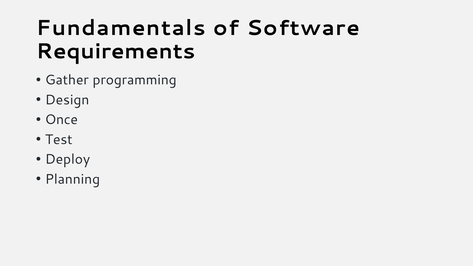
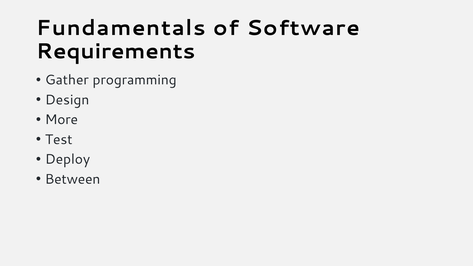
Once: Once -> More (61, 120)
Planning: Planning -> Between (73, 179)
